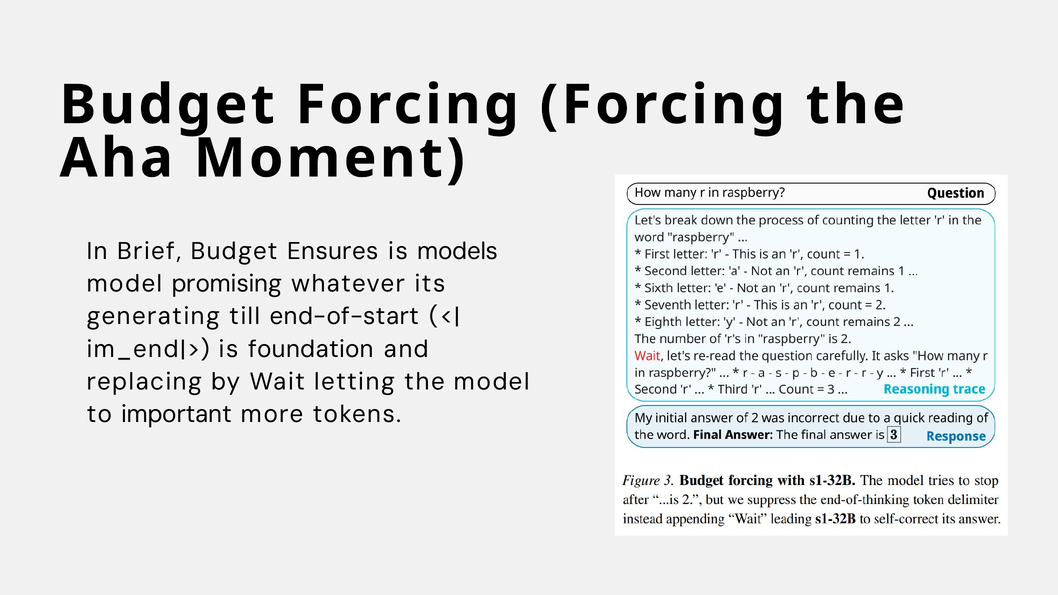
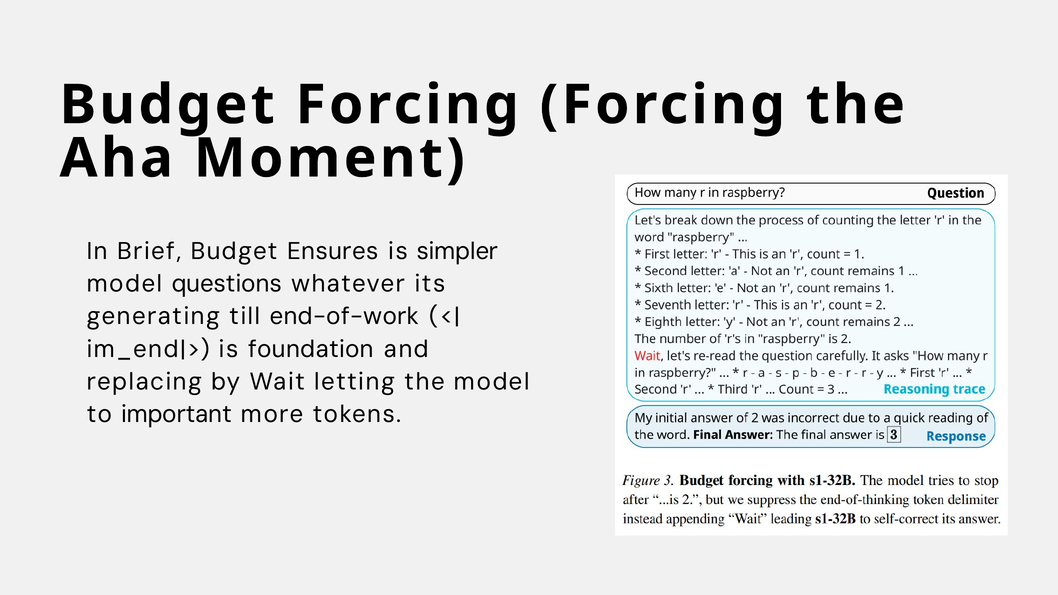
models: models -> simpler (458, 251)
promising: promising -> questions (227, 284)
end-of-start: end-of-start -> end-of-work (344, 316)
